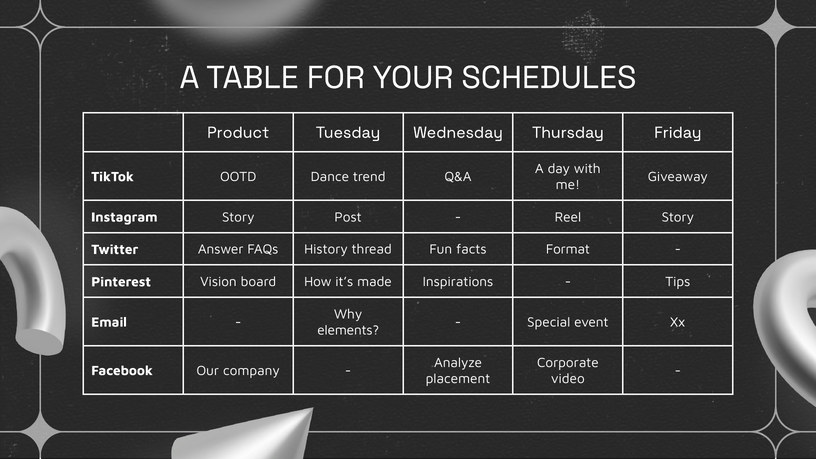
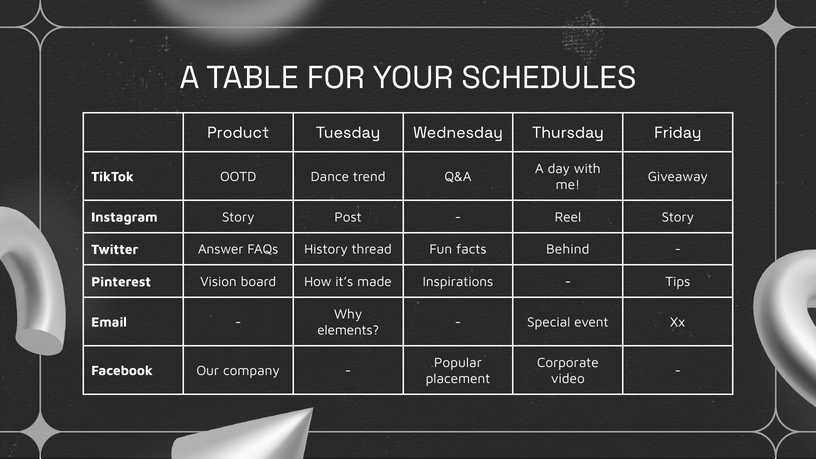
Format: Format -> Behind (568, 249)
Analyze: Analyze -> Popular (458, 363)
